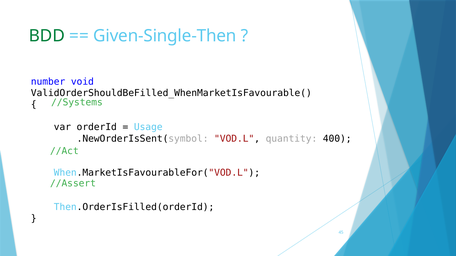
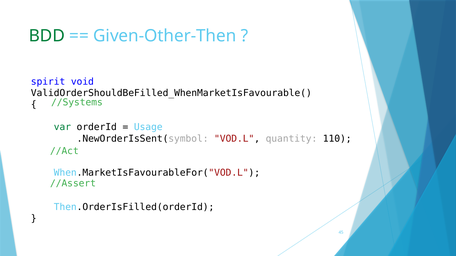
Given-Single-Then: Given-Single-Then -> Given-Other-Then (165, 36)
number: number -> spirit (48, 82)
var colour: black -> green (62, 127)
400: 400 -> 110 (337, 139)
